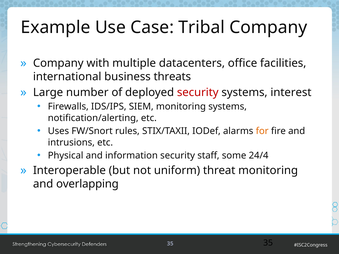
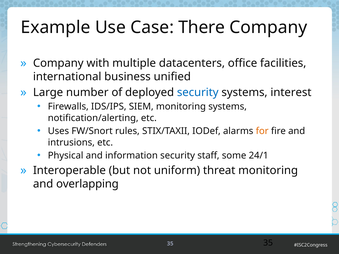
Tribal: Tribal -> There (202, 27)
threats: threats -> unified (172, 77)
security colour: red -> blue (198, 93)
24/4: 24/4 -> 24/1 (259, 156)
